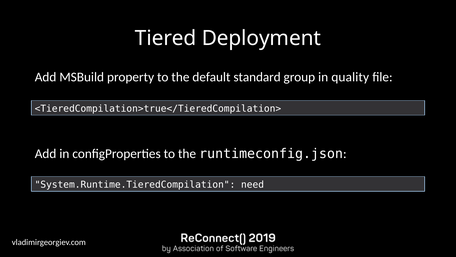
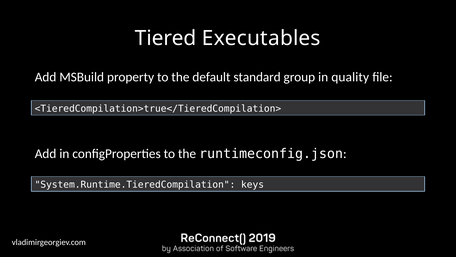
Deployment: Deployment -> Executables (261, 38)
need: need -> keys (253, 184)
